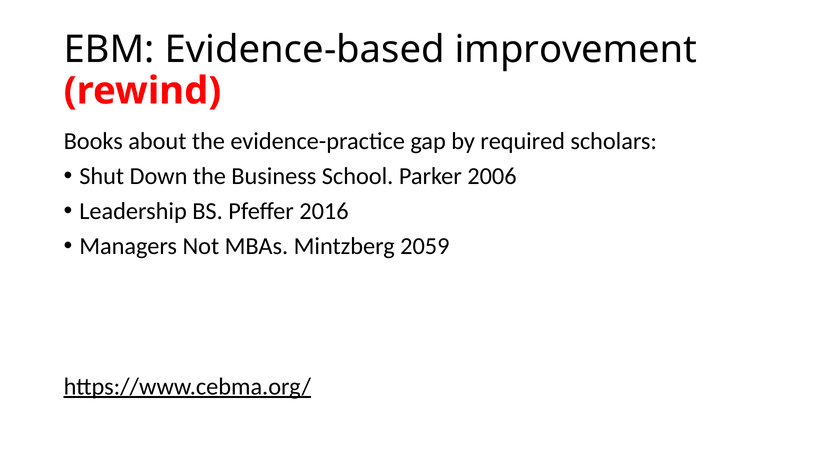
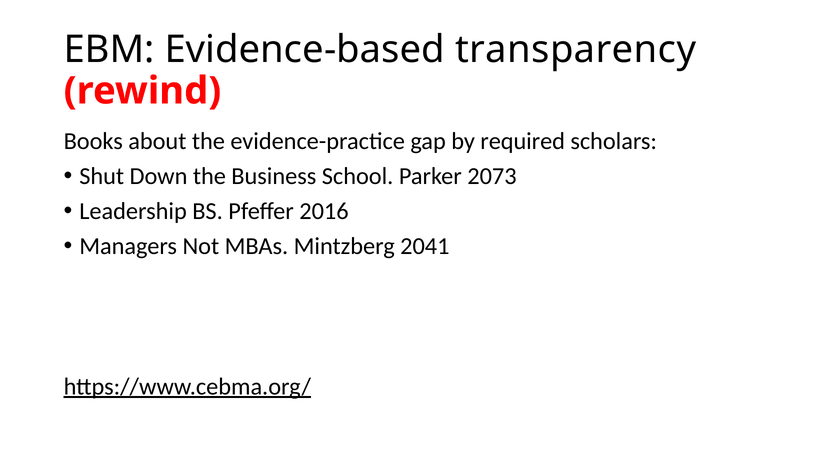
improvement: improvement -> transparency (576, 49)
2006: 2006 -> 2073 (492, 176)
2059: 2059 -> 2041 (425, 246)
